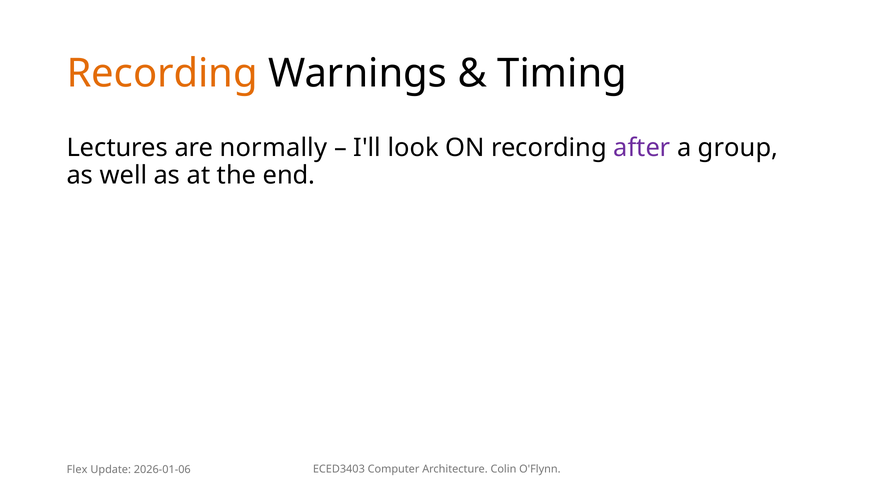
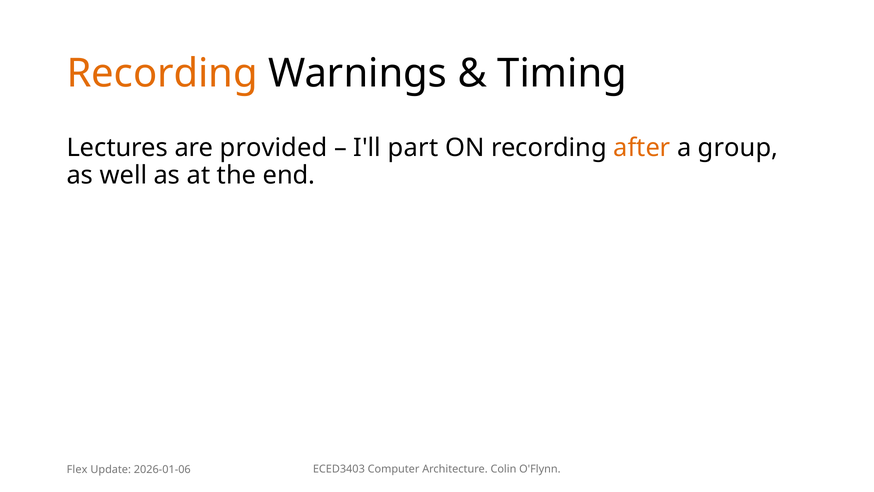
normally: normally -> provided (274, 148)
look: look -> part (413, 148)
after colour: purple -> orange (642, 148)
